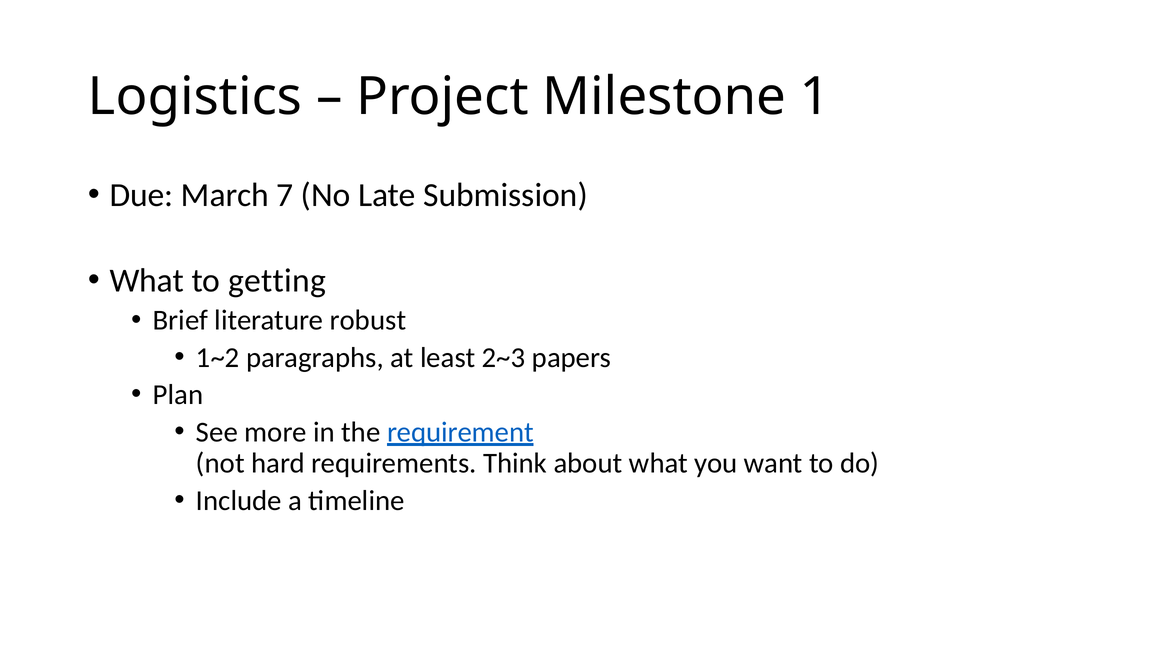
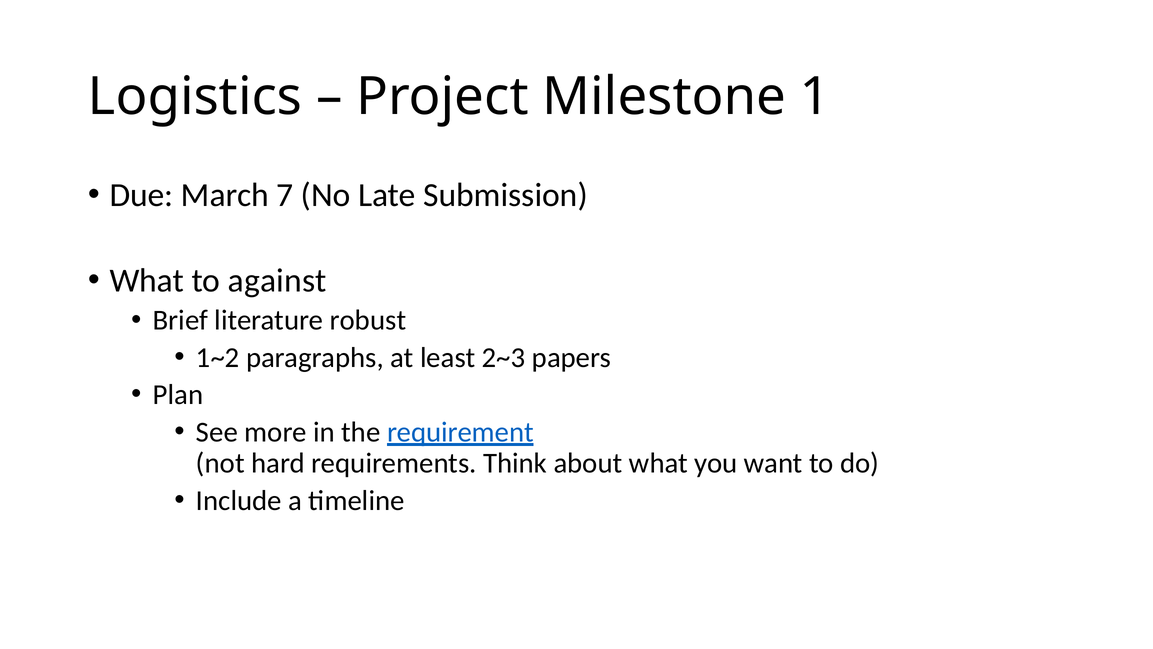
getting: getting -> against (277, 280)
